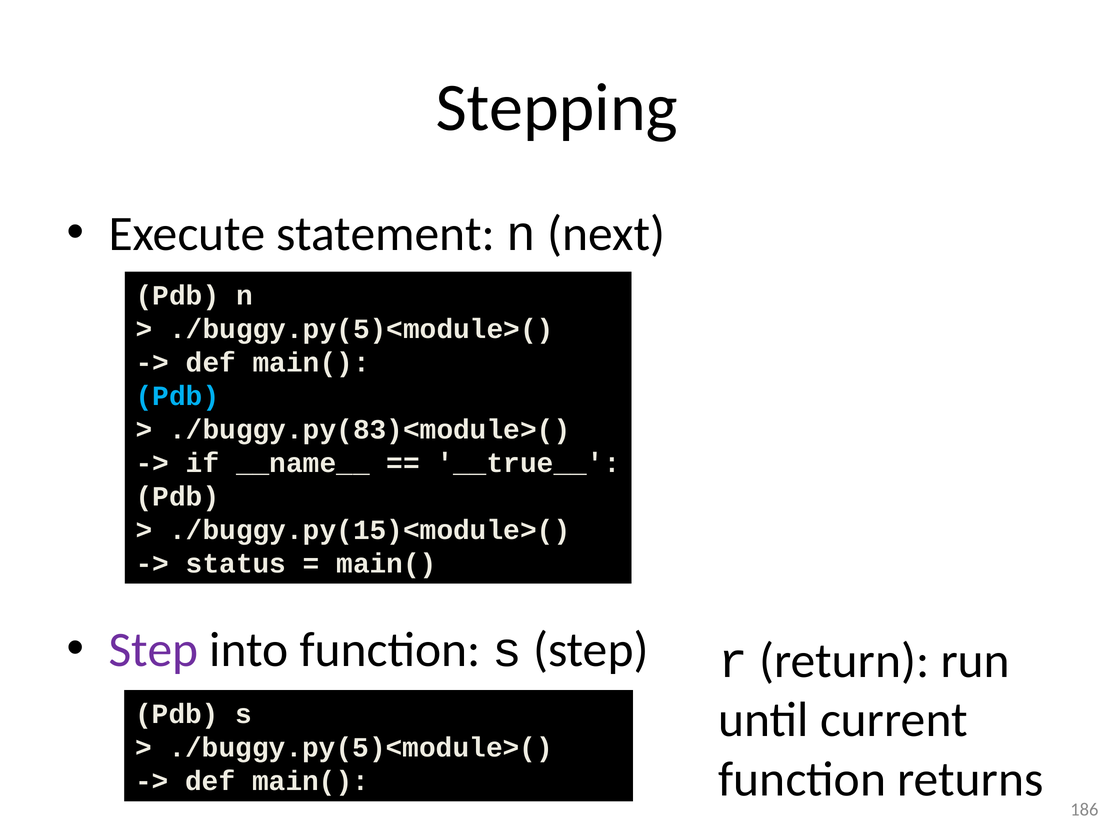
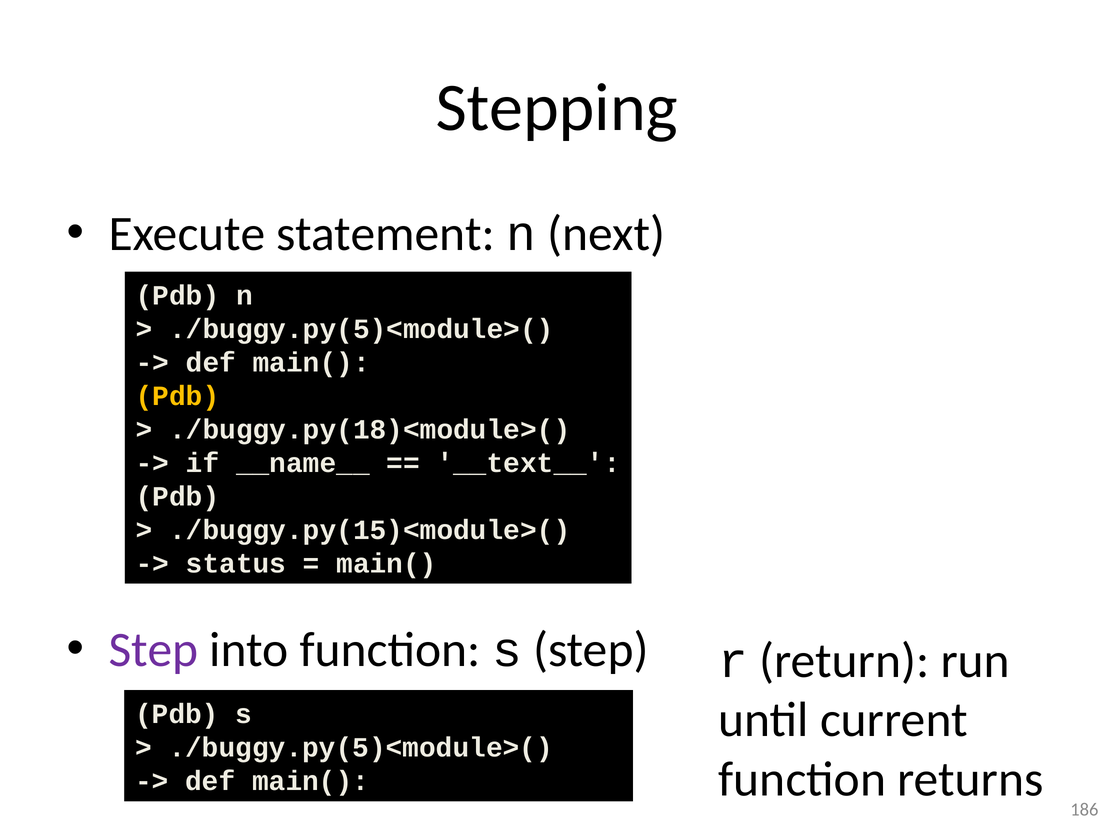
Pdb colour: light blue -> yellow (178, 396)
./buggy.py(83)<module>(: ./buggy.py(83)<module>( -> ./buggy.py(18)<module>( (370, 429)
__true__: __true__ -> __text__ (528, 463)
